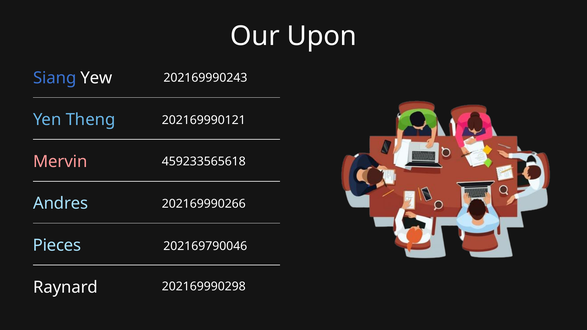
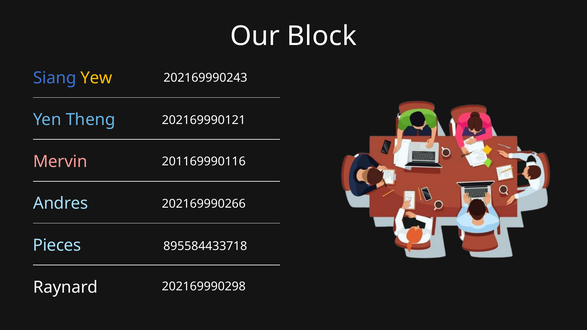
Upon: Upon -> Block (322, 36)
Yew colour: white -> yellow (96, 78)
459233565618: 459233565618 -> 201169990116 (204, 162)
202169790046: 202169790046 -> 895584433718 (205, 246)
